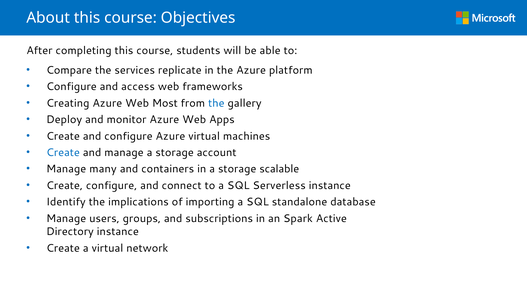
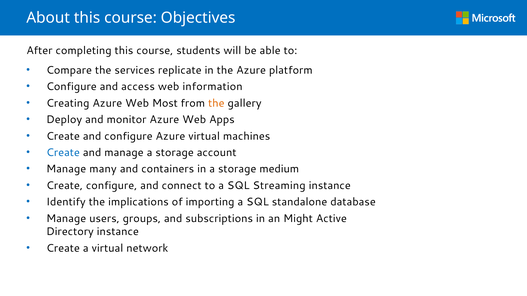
frameworks: frameworks -> information (213, 87)
the colour: blue -> orange (216, 103)
scalable: scalable -> medium (279, 169)
Serverless: Serverless -> Streaming (279, 186)
Spark: Spark -> Might (298, 219)
